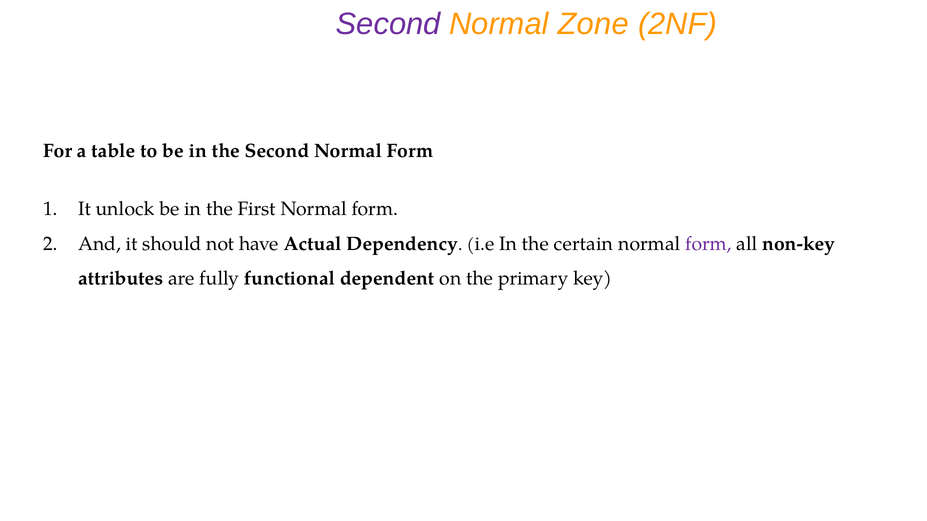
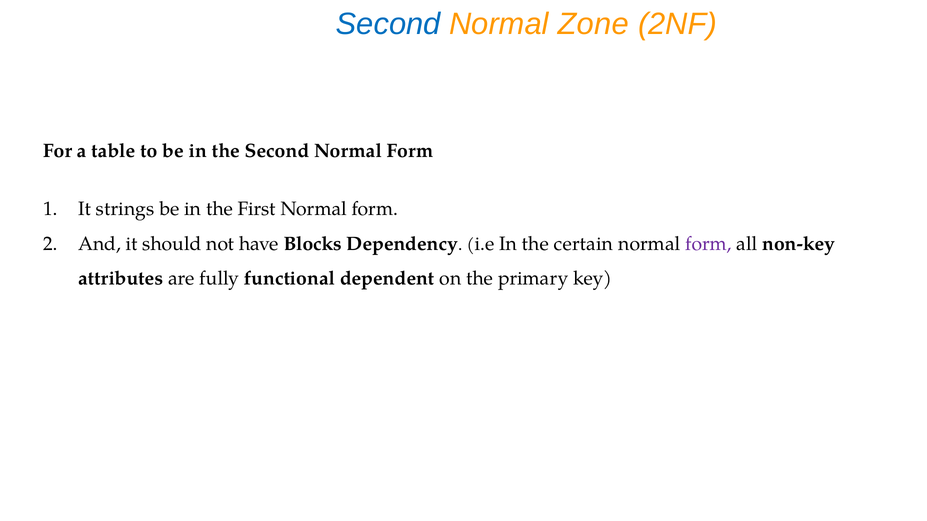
Second colour: purple -> blue (388, 24)
unlock: unlock -> strings (125, 209)
Actual: Actual -> Blocks (313, 244)
